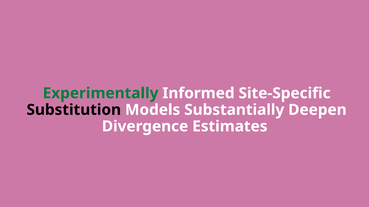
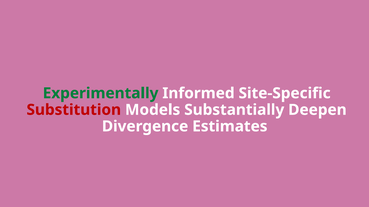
Substitution colour: black -> red (74, 110)
